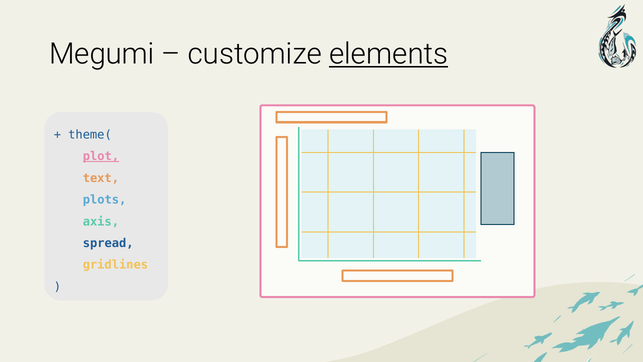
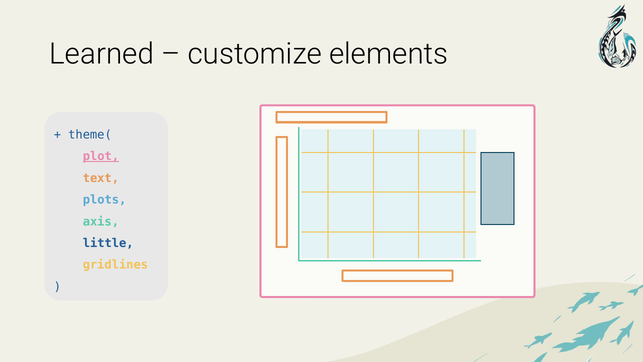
Megumi: Megumi -> Learned (102, 54)
elements underline: present -> none (389, 54)
spread: spread -> little (108, 243)
